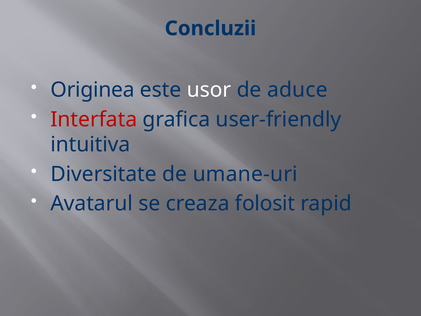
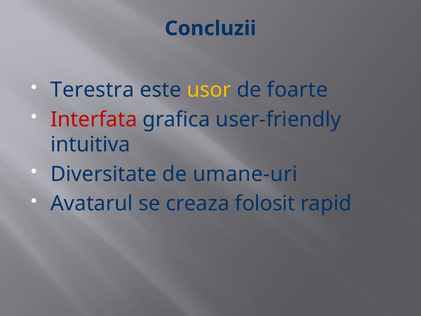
Originea: Originea -> Terestra (92, 90)
usor colour: white -> yellow (209, 90)
aduce: aduce -> foarte (297, 90)
